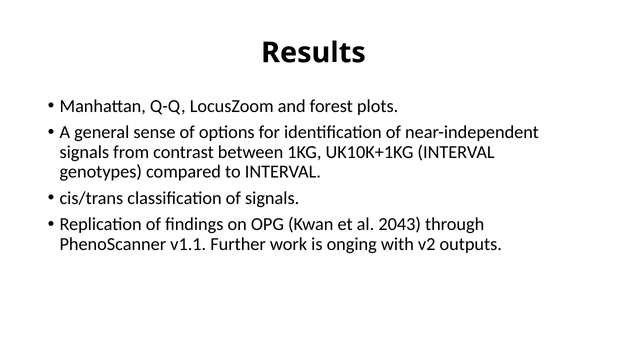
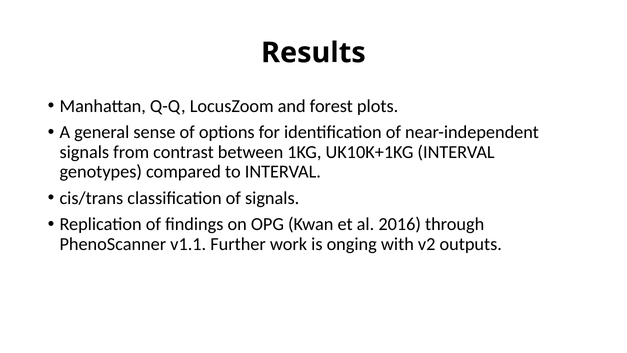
2043: 2043 -> 2016 (400, 224)
